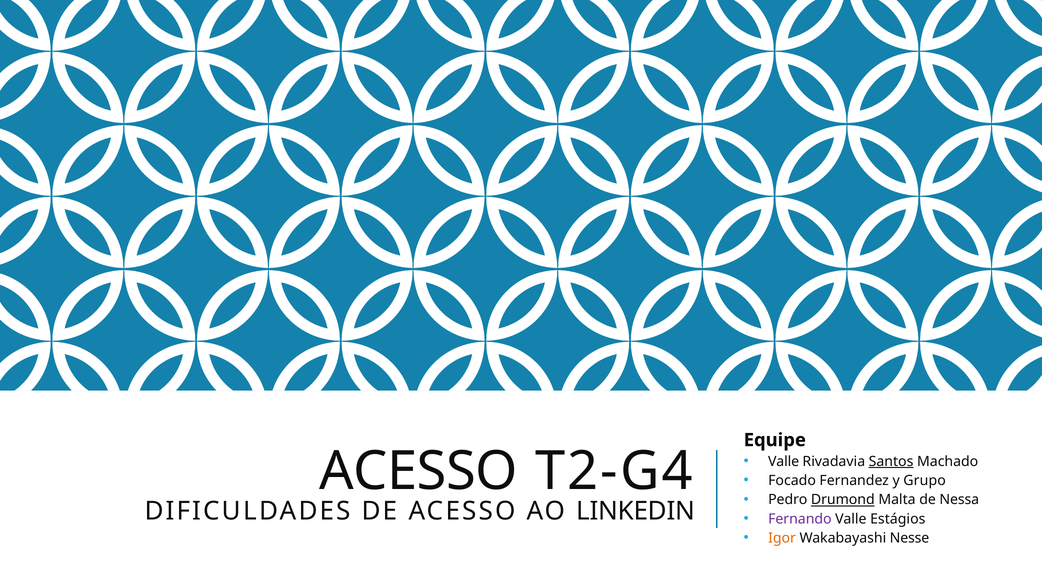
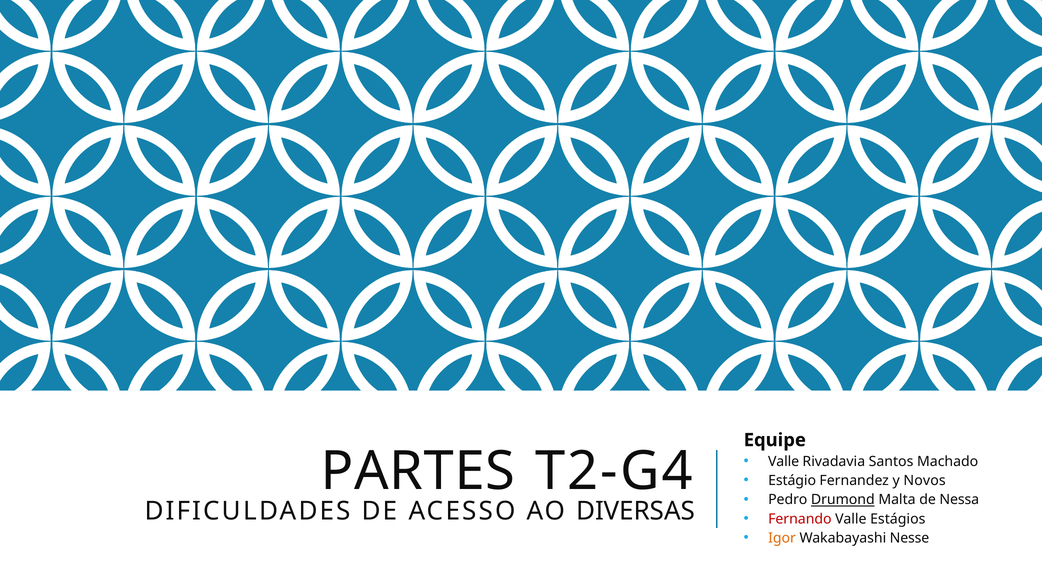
Santos underline: present -> none (891, 462)
ACESSO: ACESSO -> PARTES (418, 472)
Focado: Focado -> Estágio (792, 481)
Grupo: Grupo -> Novos (925, 481)
LINKEDIN: LINKEDIN -> DIVERSAS (636, 511)
Fernando colour: purple -> red (800, 519)
